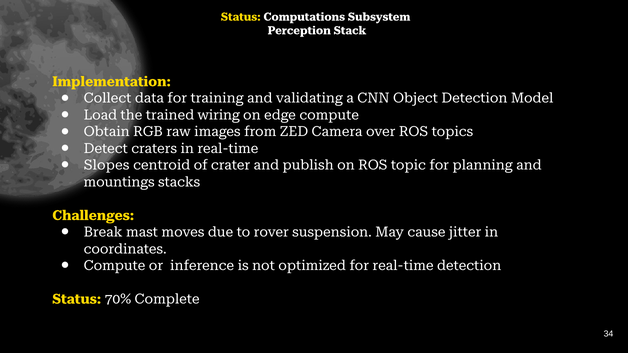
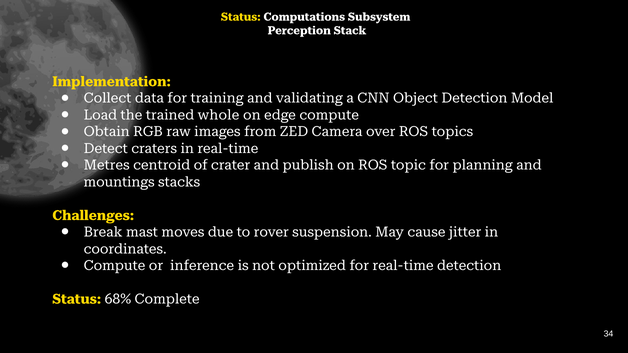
wiring: wiring -> whole (219, 115)
Slopes: Slopes -> Metres (107, 165)
70%: 70% -> 68% (118, 299)
